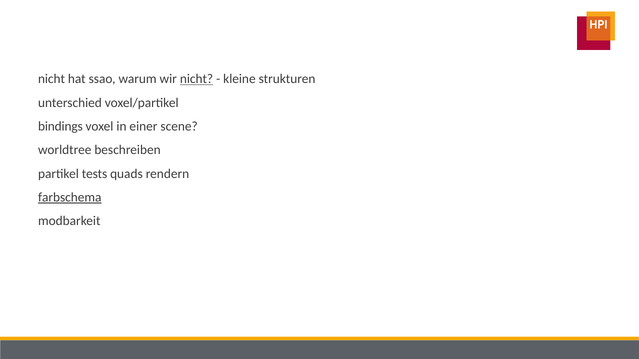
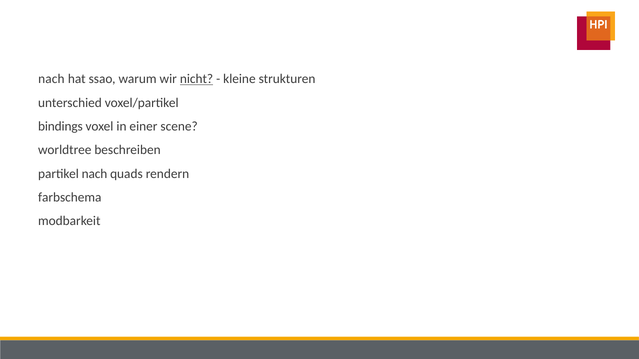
nicht: nicht -> nach (51, 79)
partikel tests: tests -> nach (95, 174)
farbschema underline: present -> none (70, 198)
